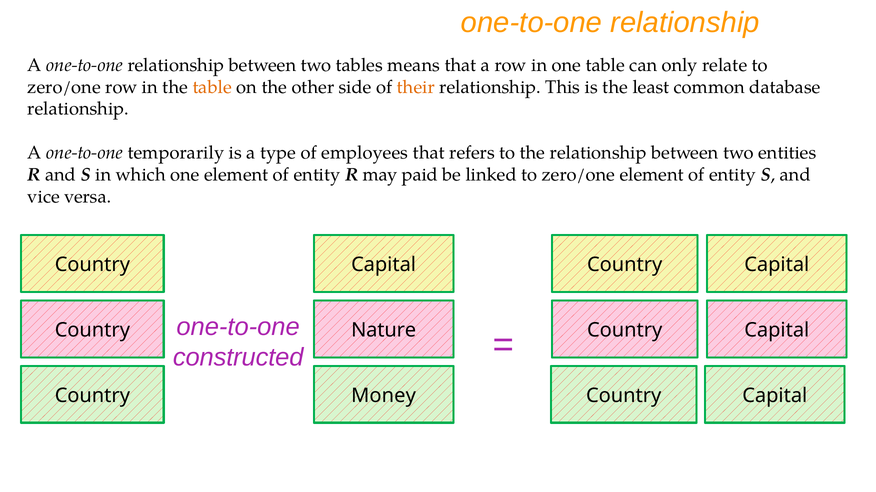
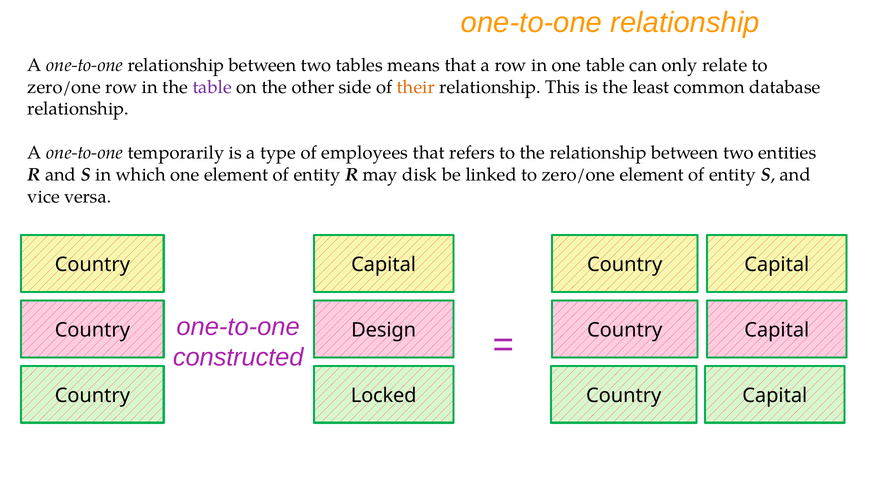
table colour: orange -> purple (212, 87)
paid: paid -> disk (420, 175)
Nature: Nature -> Design (384, 331)
Money: Money -> Locked (384, 396)
